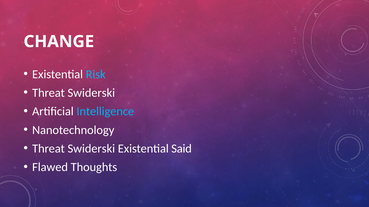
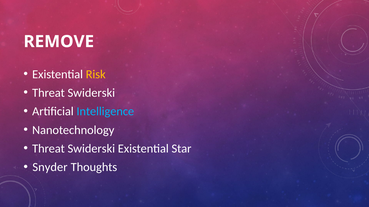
CHANGE: CHANGE -> REMOVE (59, 42)
Risk colour: light blue -> yellow (96, 74)
Said: Said -> Star (181, 149)
Flawed: Flawed -> Snyder (50, 168)
